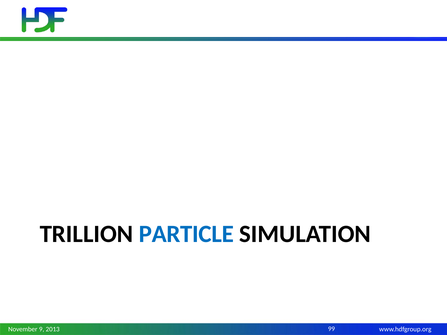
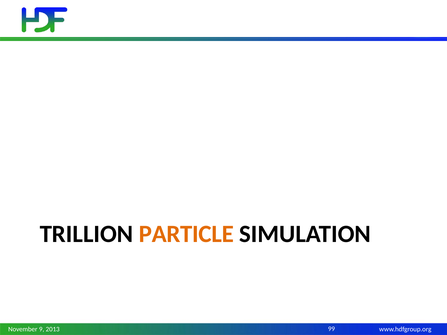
PARTICLE colour: blue -> orange (186, 234)
